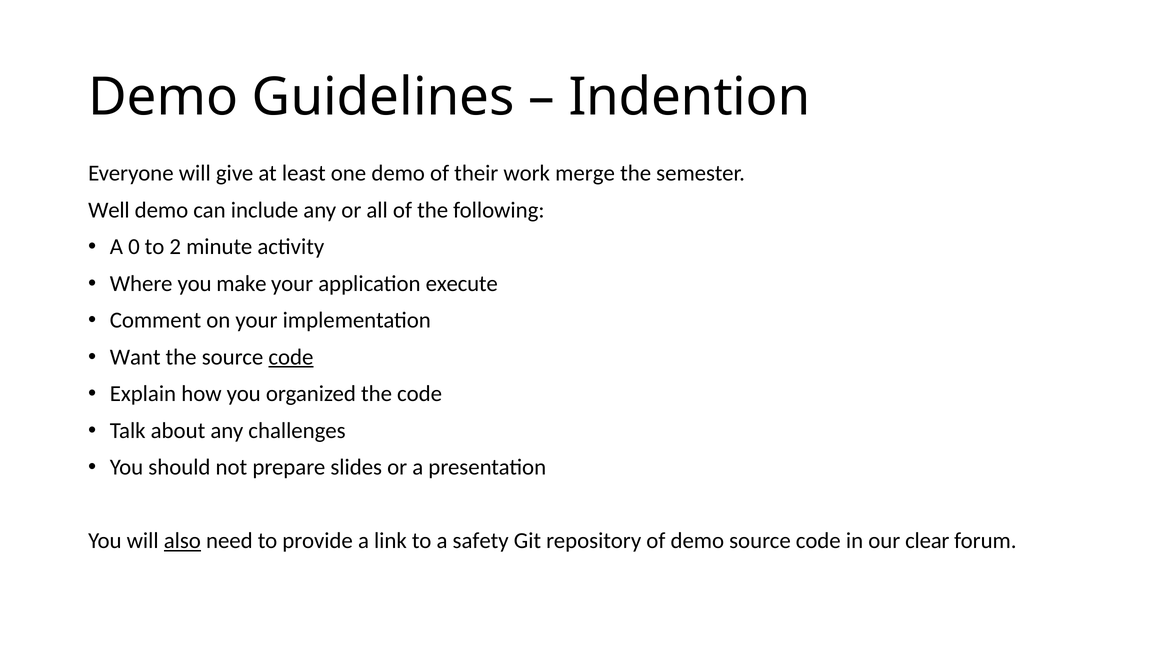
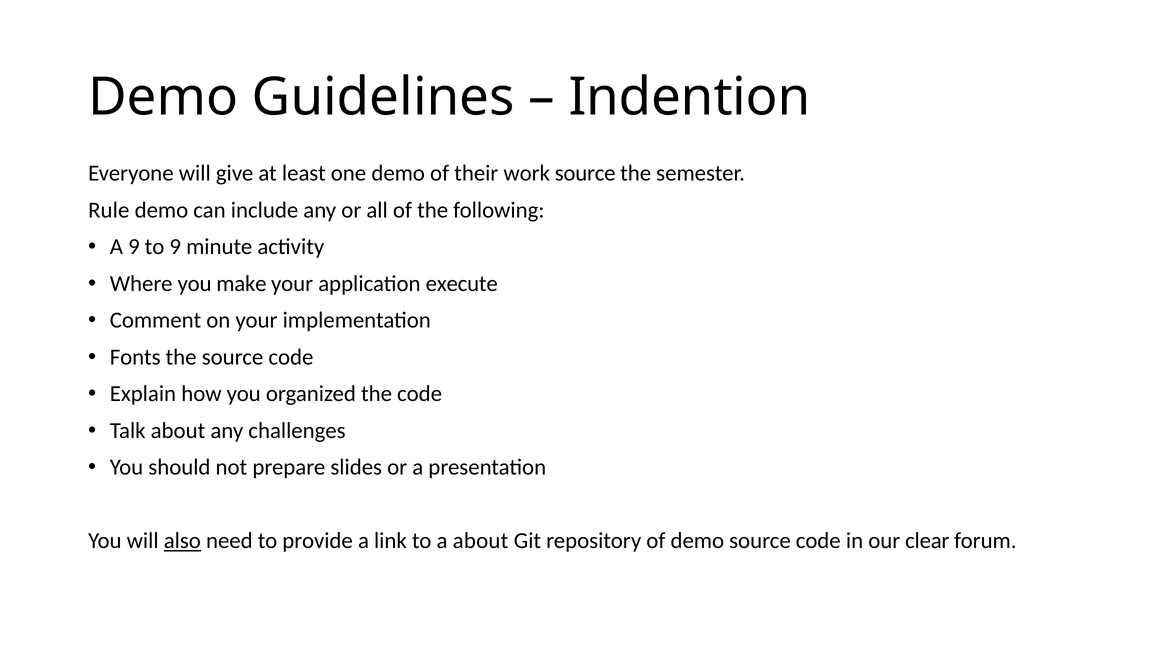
work merge: merge -> source (585, 173)
Well: Well -> Rule (109, 210)
A 0: 0 -> 9 (134, 247)
to 2: 2 -> 9 (175, 247)
Want: Want -> Fonts (135, 357)
code underline: present -> none (291, 357)
a safety: safety -> about (481, 541)
